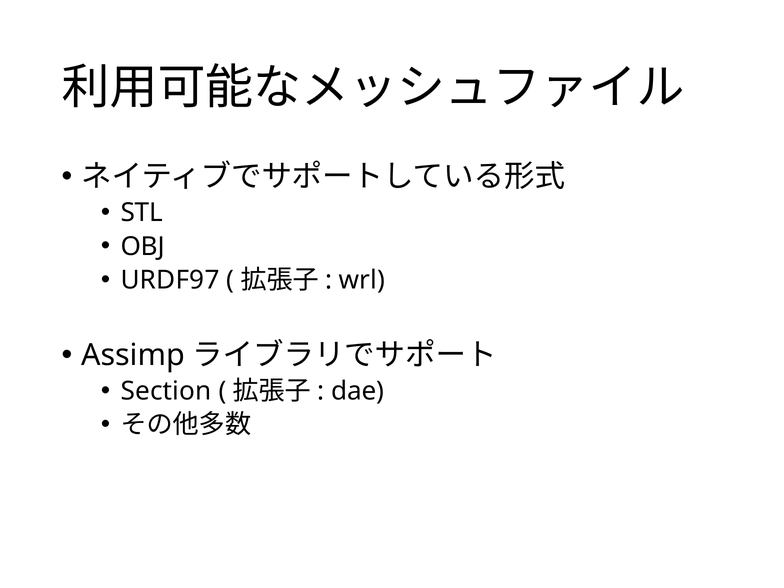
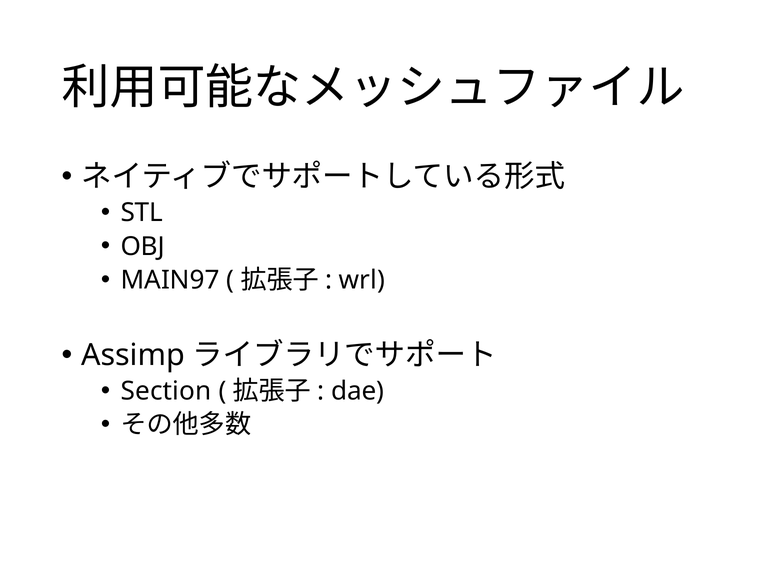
URDF97: URDF97 -> MAIN97 (170, 280)
